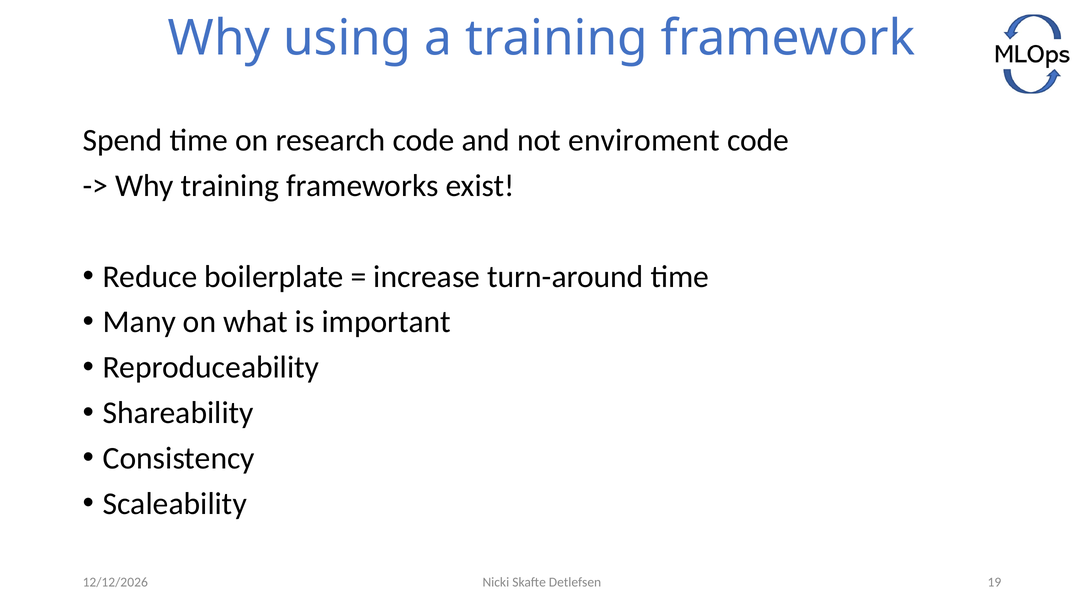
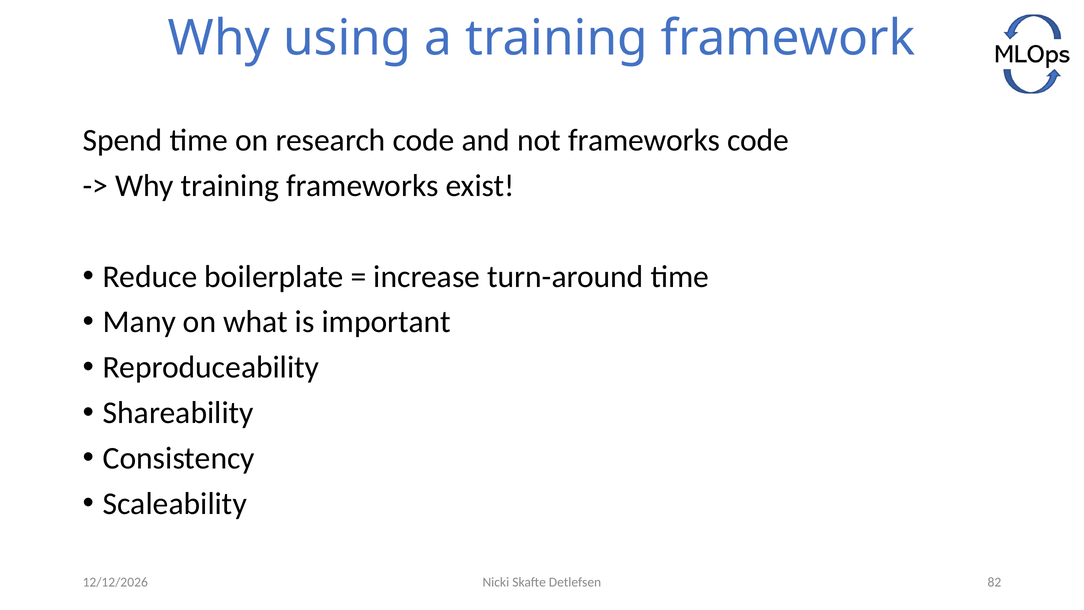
not enviroment: enviroment -> frameworks (644, 140)
19: 19 -> 82 (994, 582)
